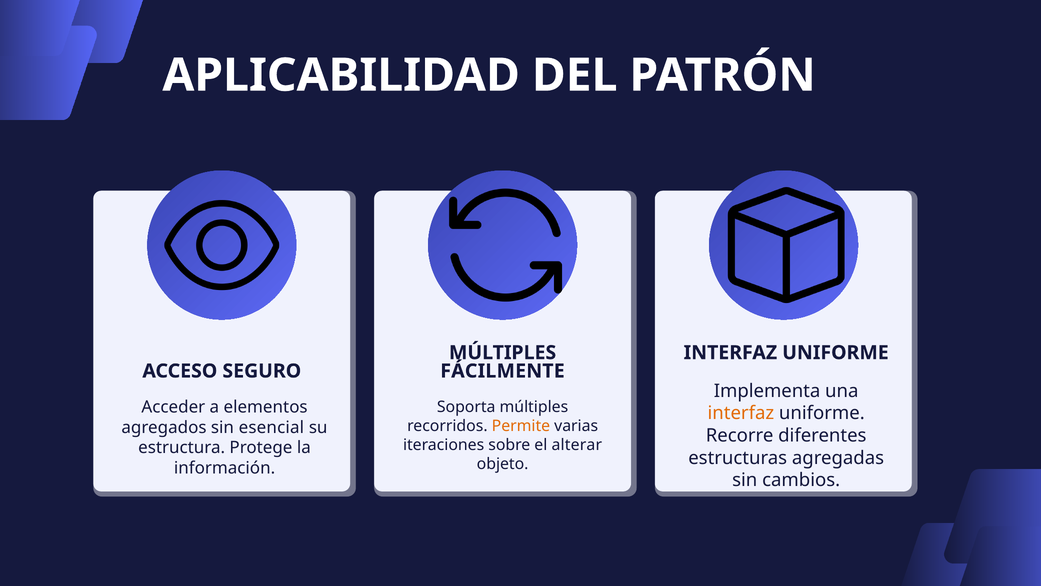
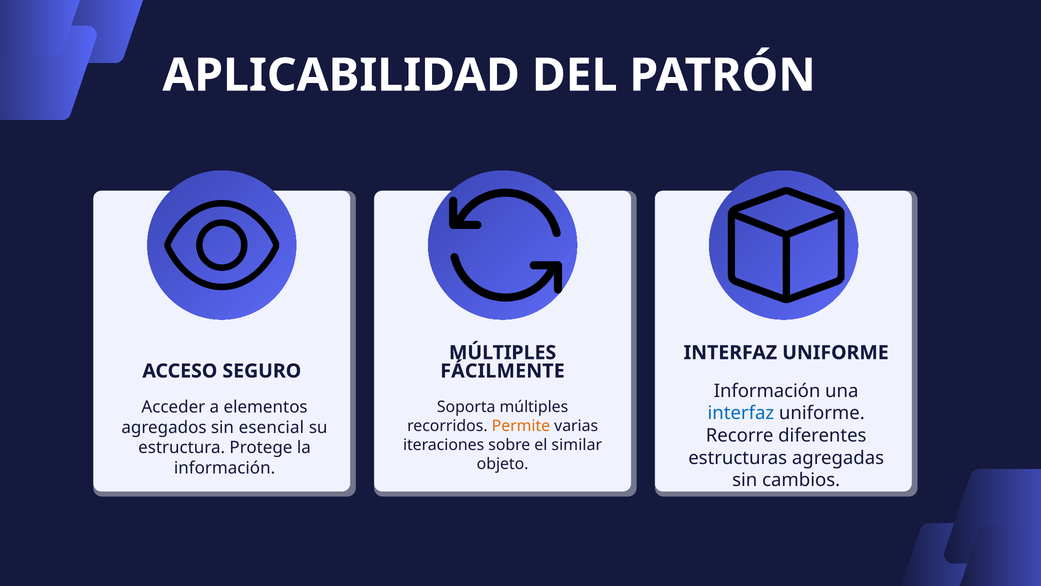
Implementa: Implementa -> Información (767, 391)
interfaz colour: orange -> blue (741, 413)
alterar: alterar -> similar (577, 445)
